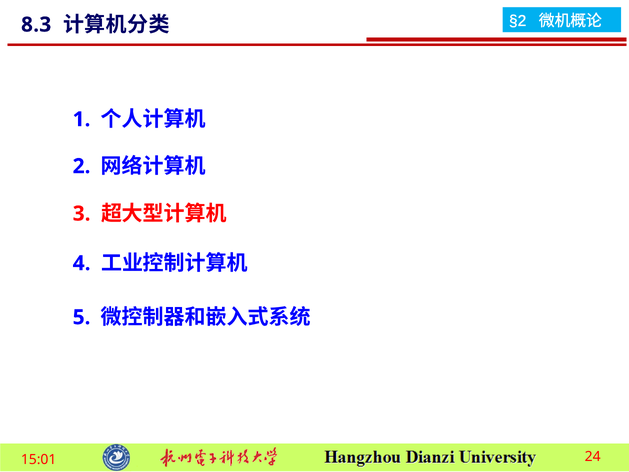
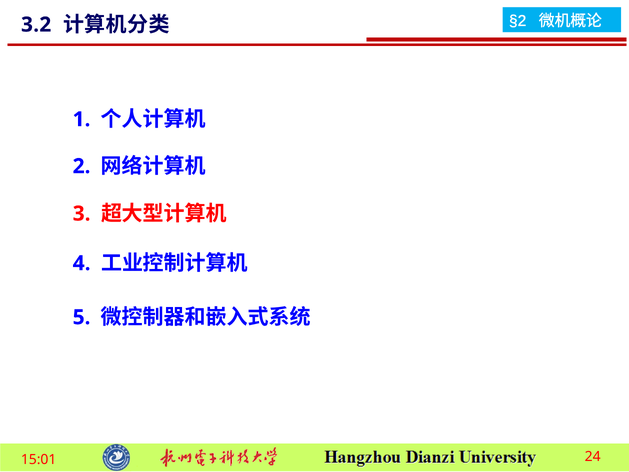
8.3: 8.3 -> 3.2 (36, 25)
